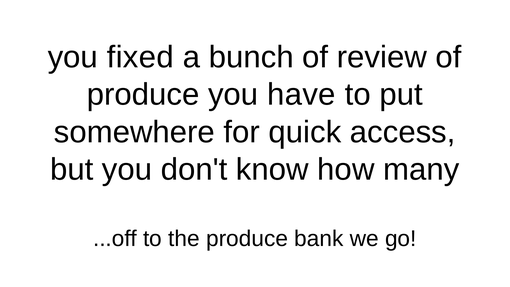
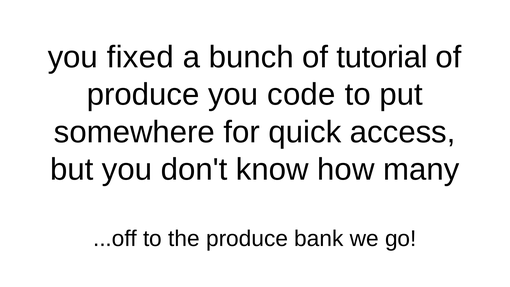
review: review -> tutorial (382, 57)
have: have -> code (301, 95)
